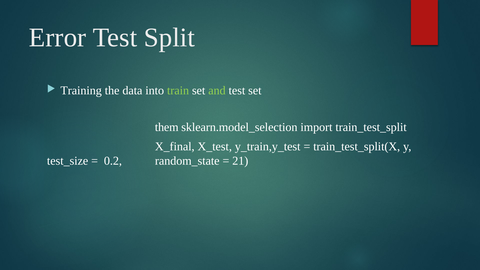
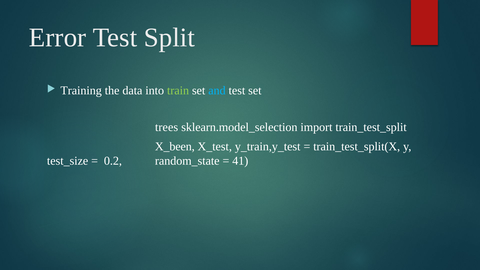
and colour: light green -> light blue (217, 91)
them: them -> trees (167, 127)
X_final: X_final -> X_been (175, 146)
21: 21 -> 41 (240, 161)
